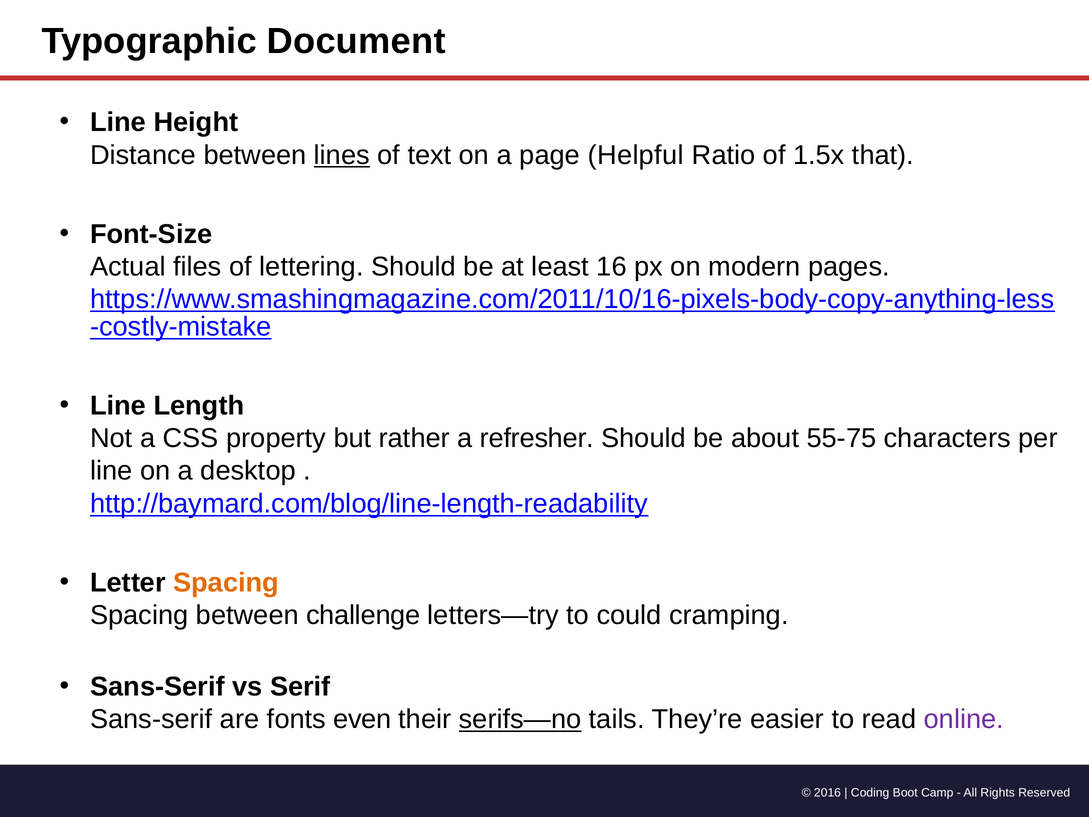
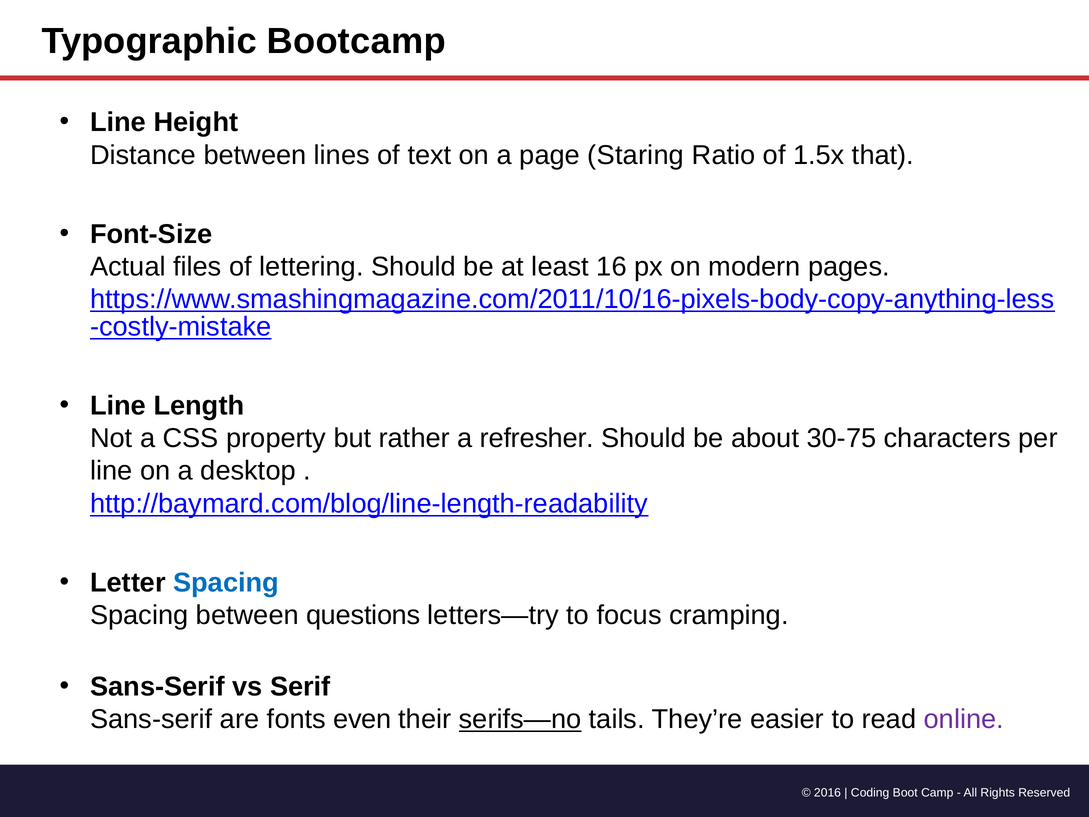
Document: Document -> Bootcamp (356, 41)
lines underline: present -> none (342, 155)
Helpful: Helpful -> Staring (636, 155)
55-75: 55-75 -> 30-75 (841, 438)
Spacing colour: orange -> blue (226, 582)
challenge: challenge -> questions (363, 615)
could: could -> focus (629, 615)
